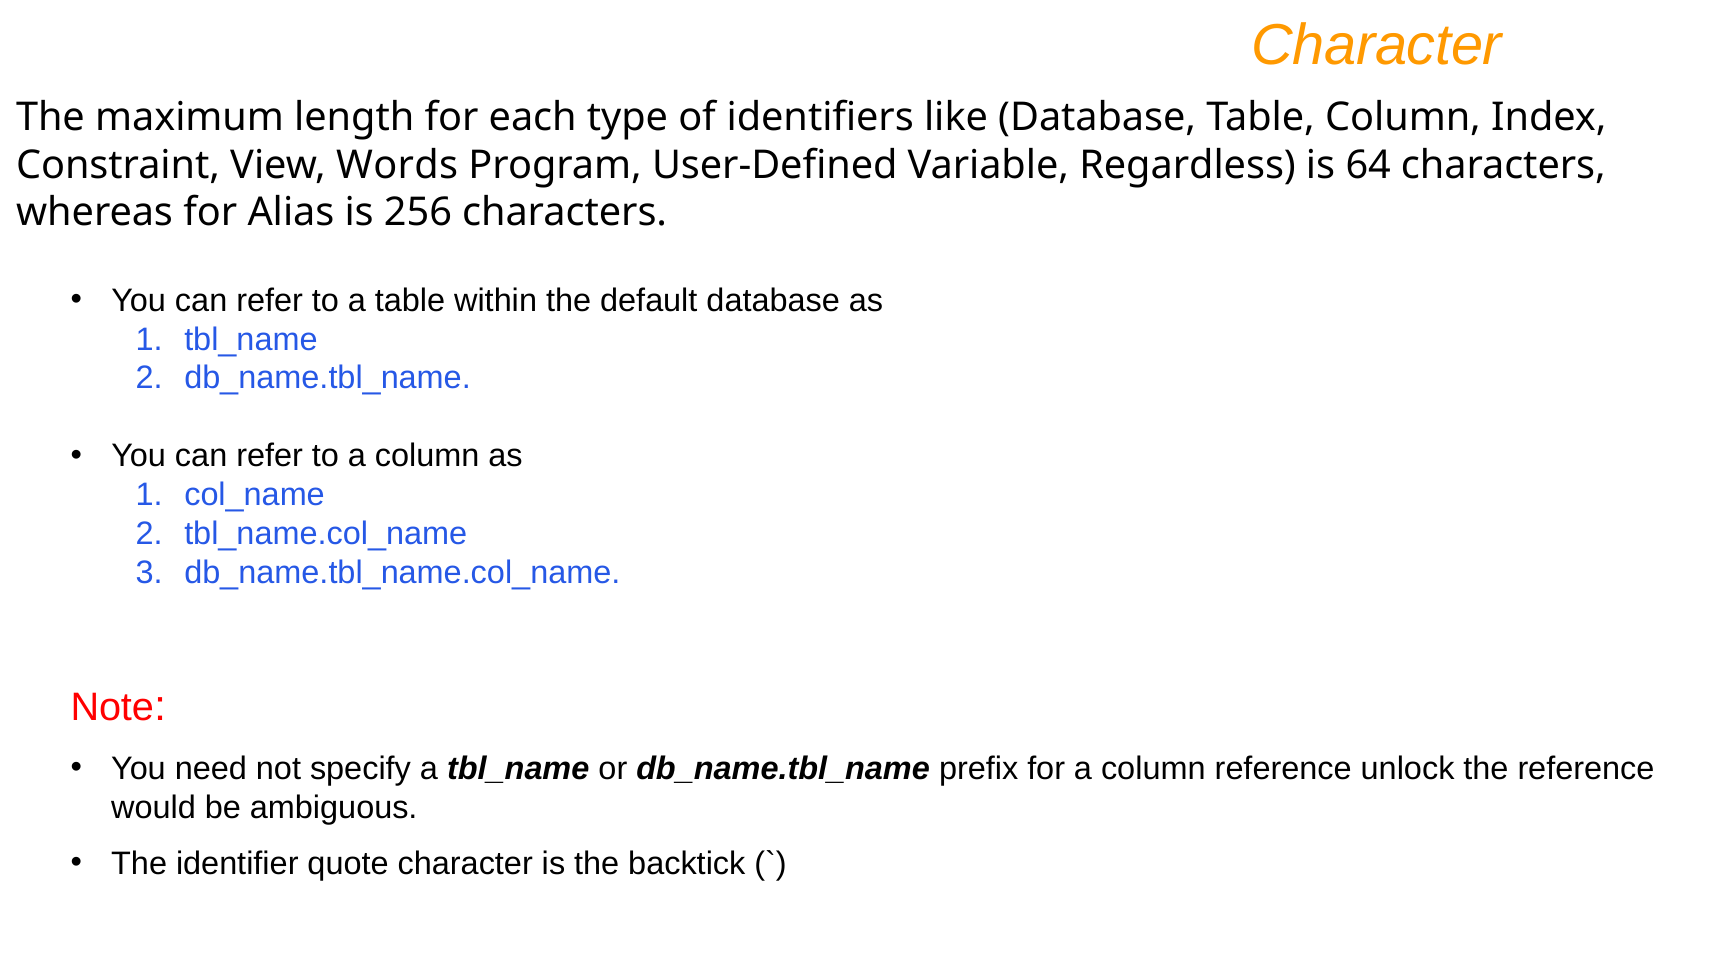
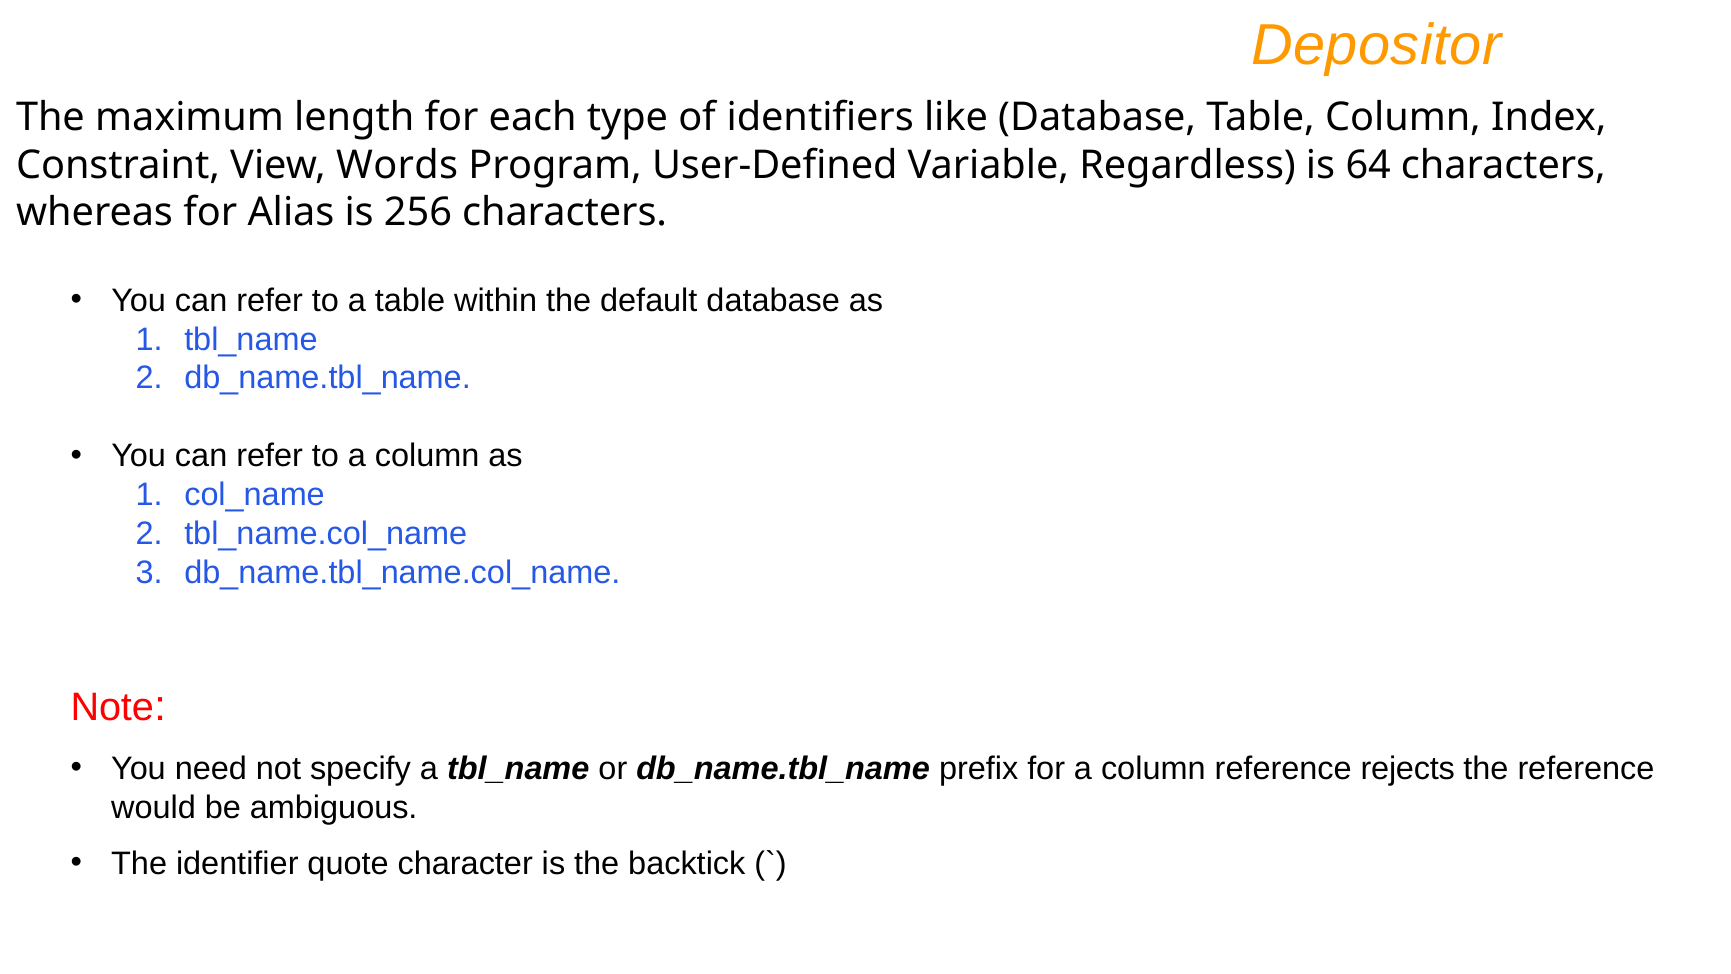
Character: Character -> Depositor (1376, 45)
unlock: unlock -> rejects (1408, 768)
